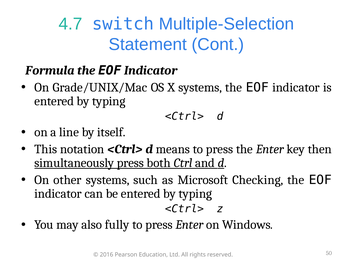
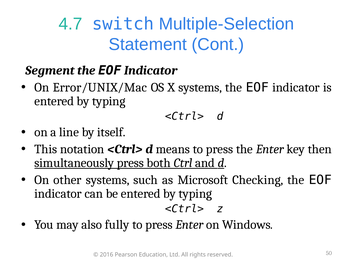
Formula: Formula -> Segment (50, 70)
Grade/UNIX/Mac: Grade/UNIX/Mac -> Error/UNIX/Mac (100, 87)
